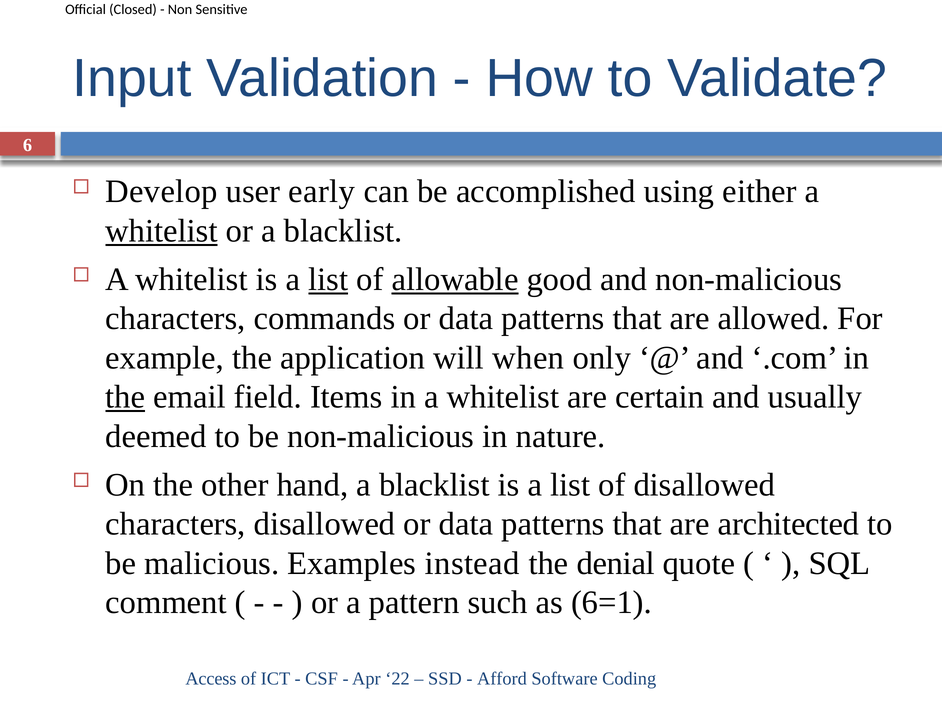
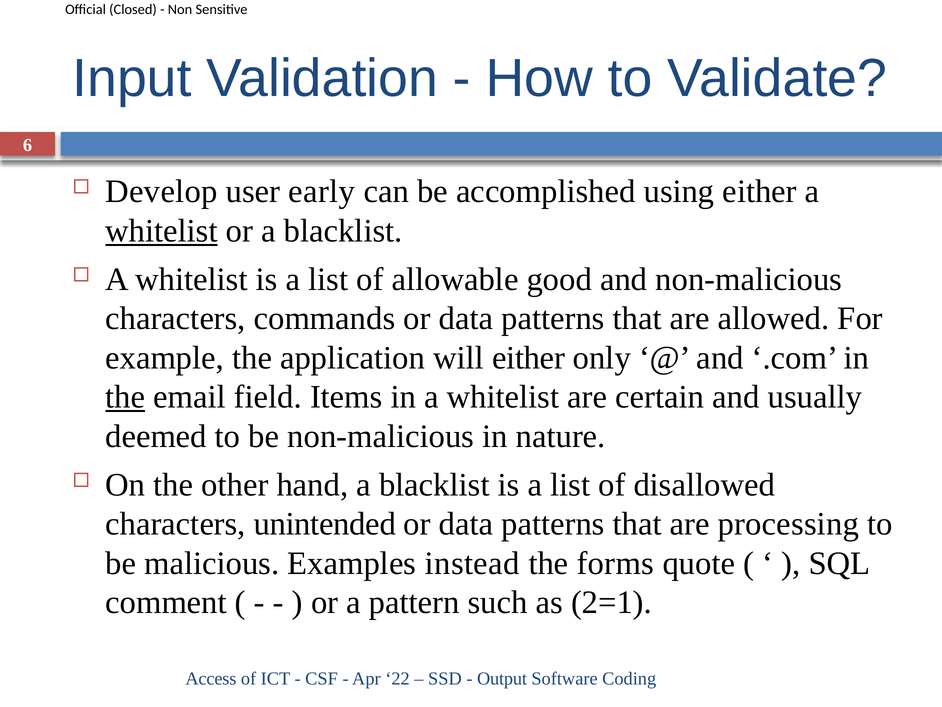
list underline: present -> none (328, 279)
allowable underline: present -> none (455, 279)
will when: when -> either (529, 358)
characters disallowed: disallowed -> unintended (325, 524)
architected: architected -> processing (788, 524)
denial: denial -> forms (615, 563)
6=1: 6=1 -> 2=1 (612, 602)
Afford: Afford -> Output (502, 678)
